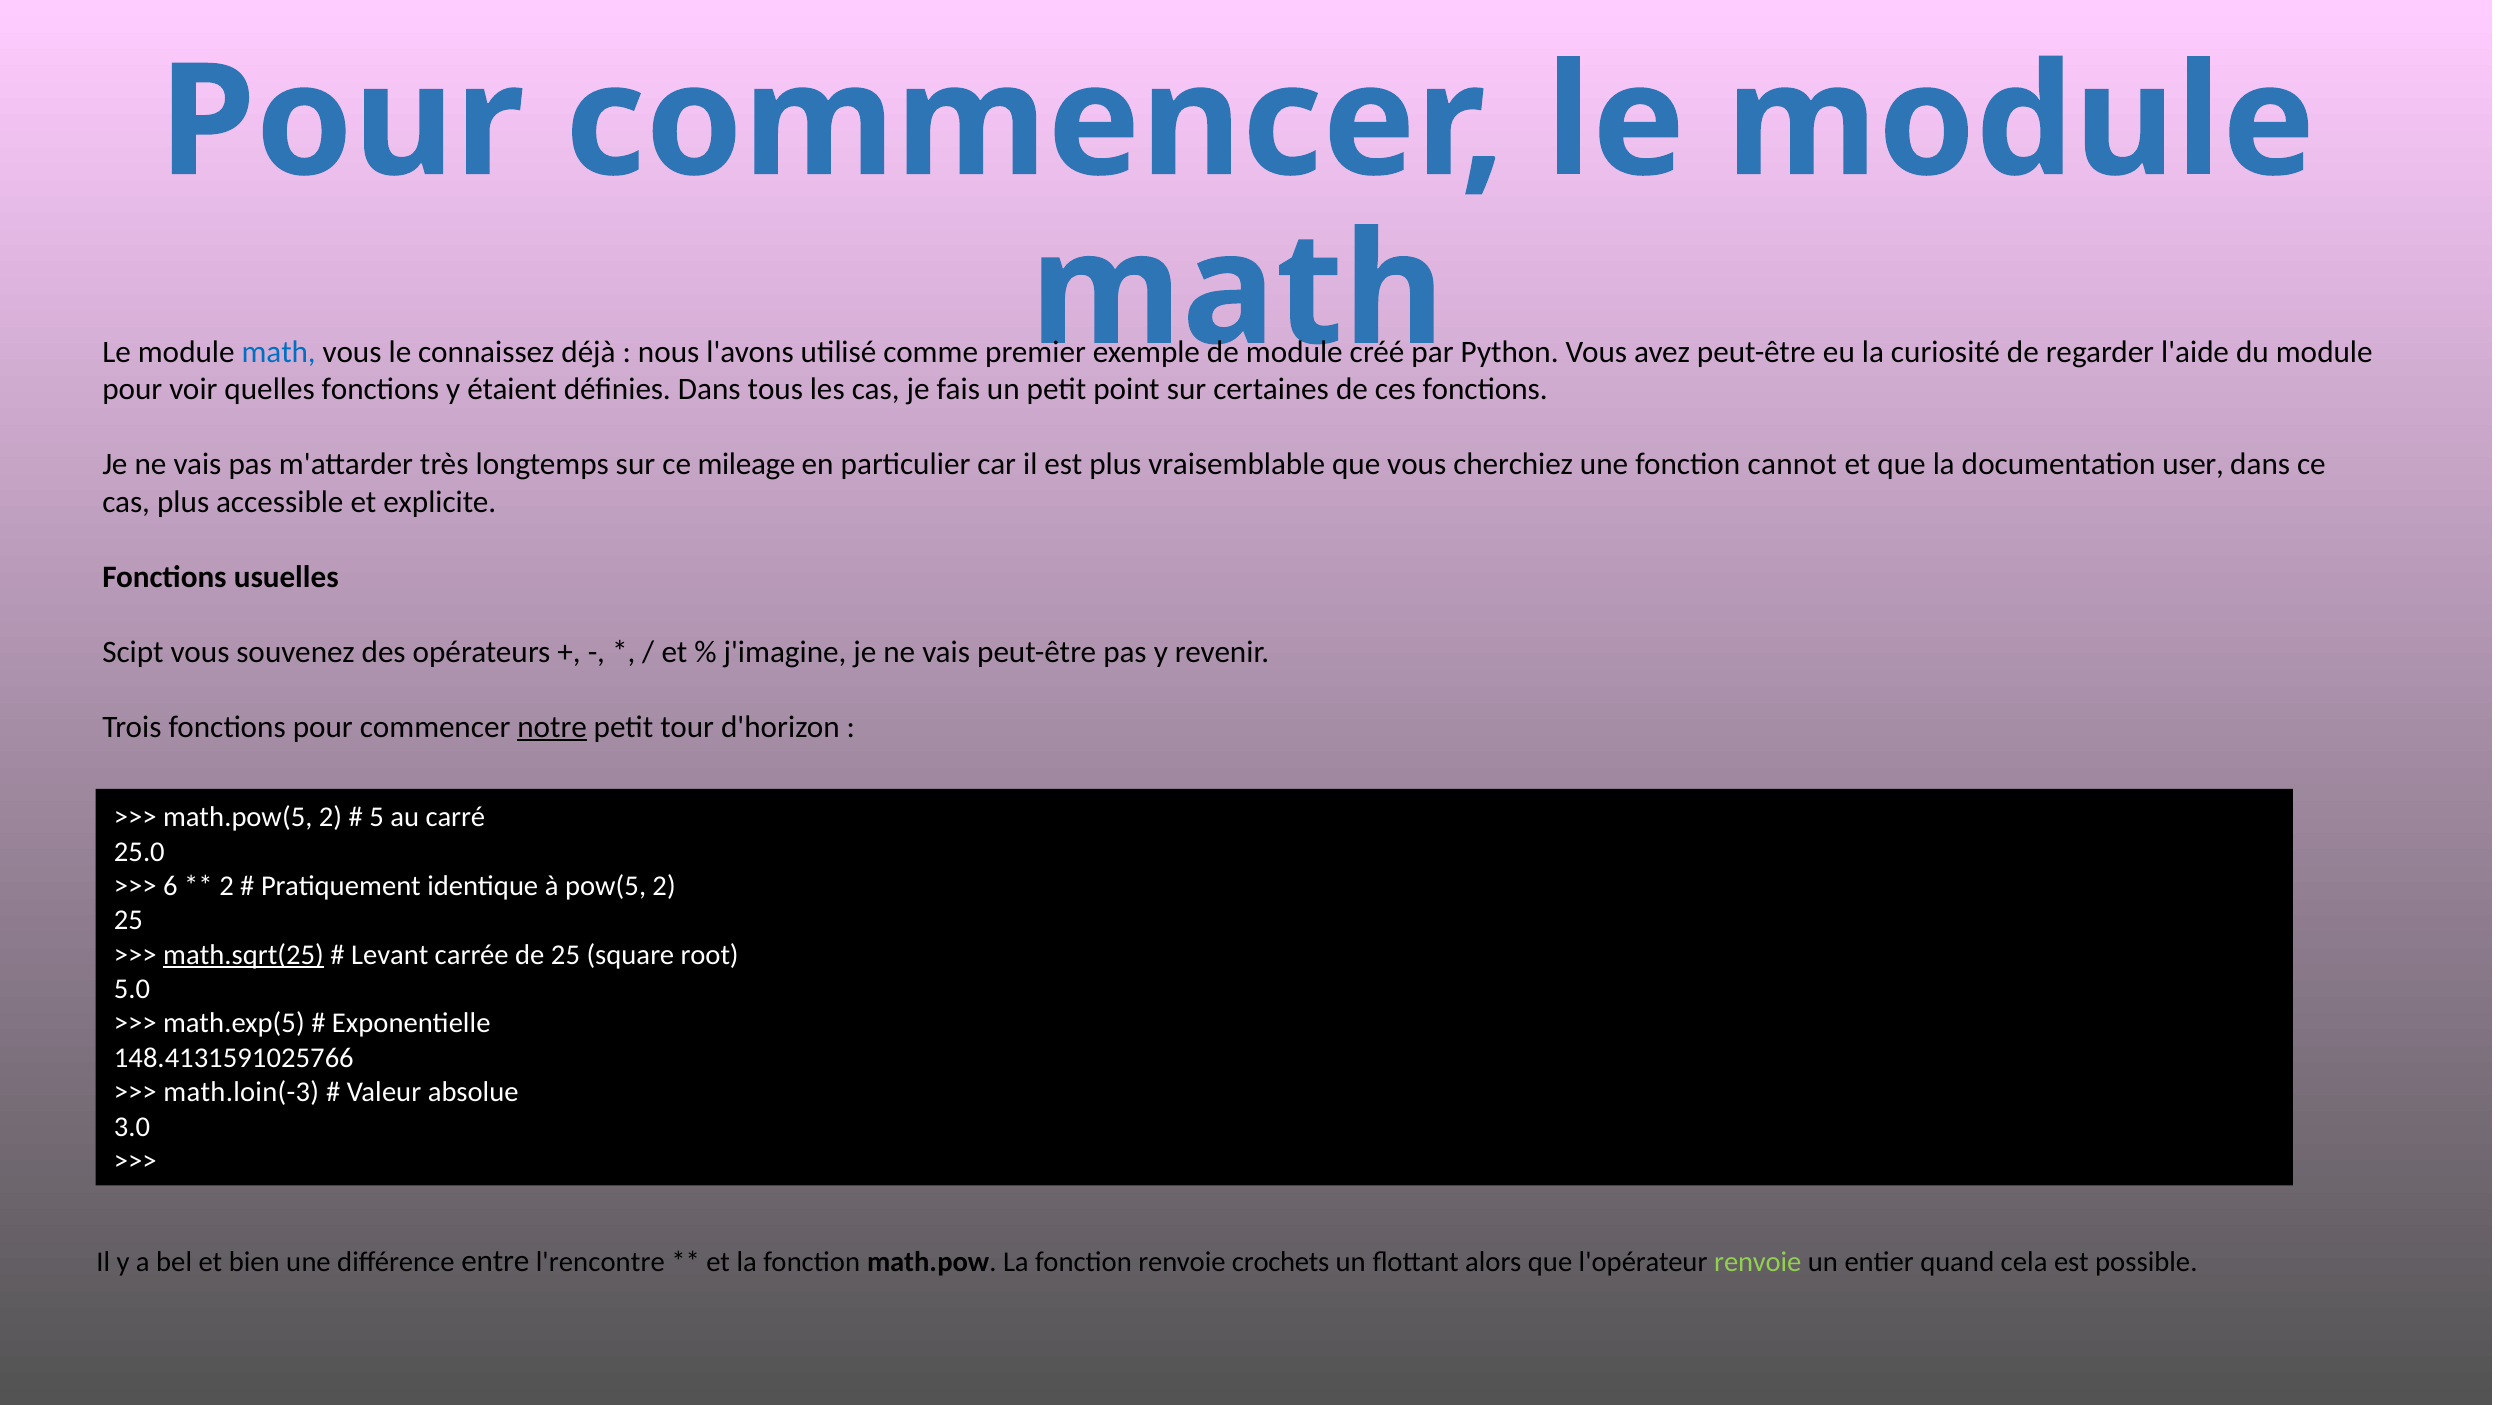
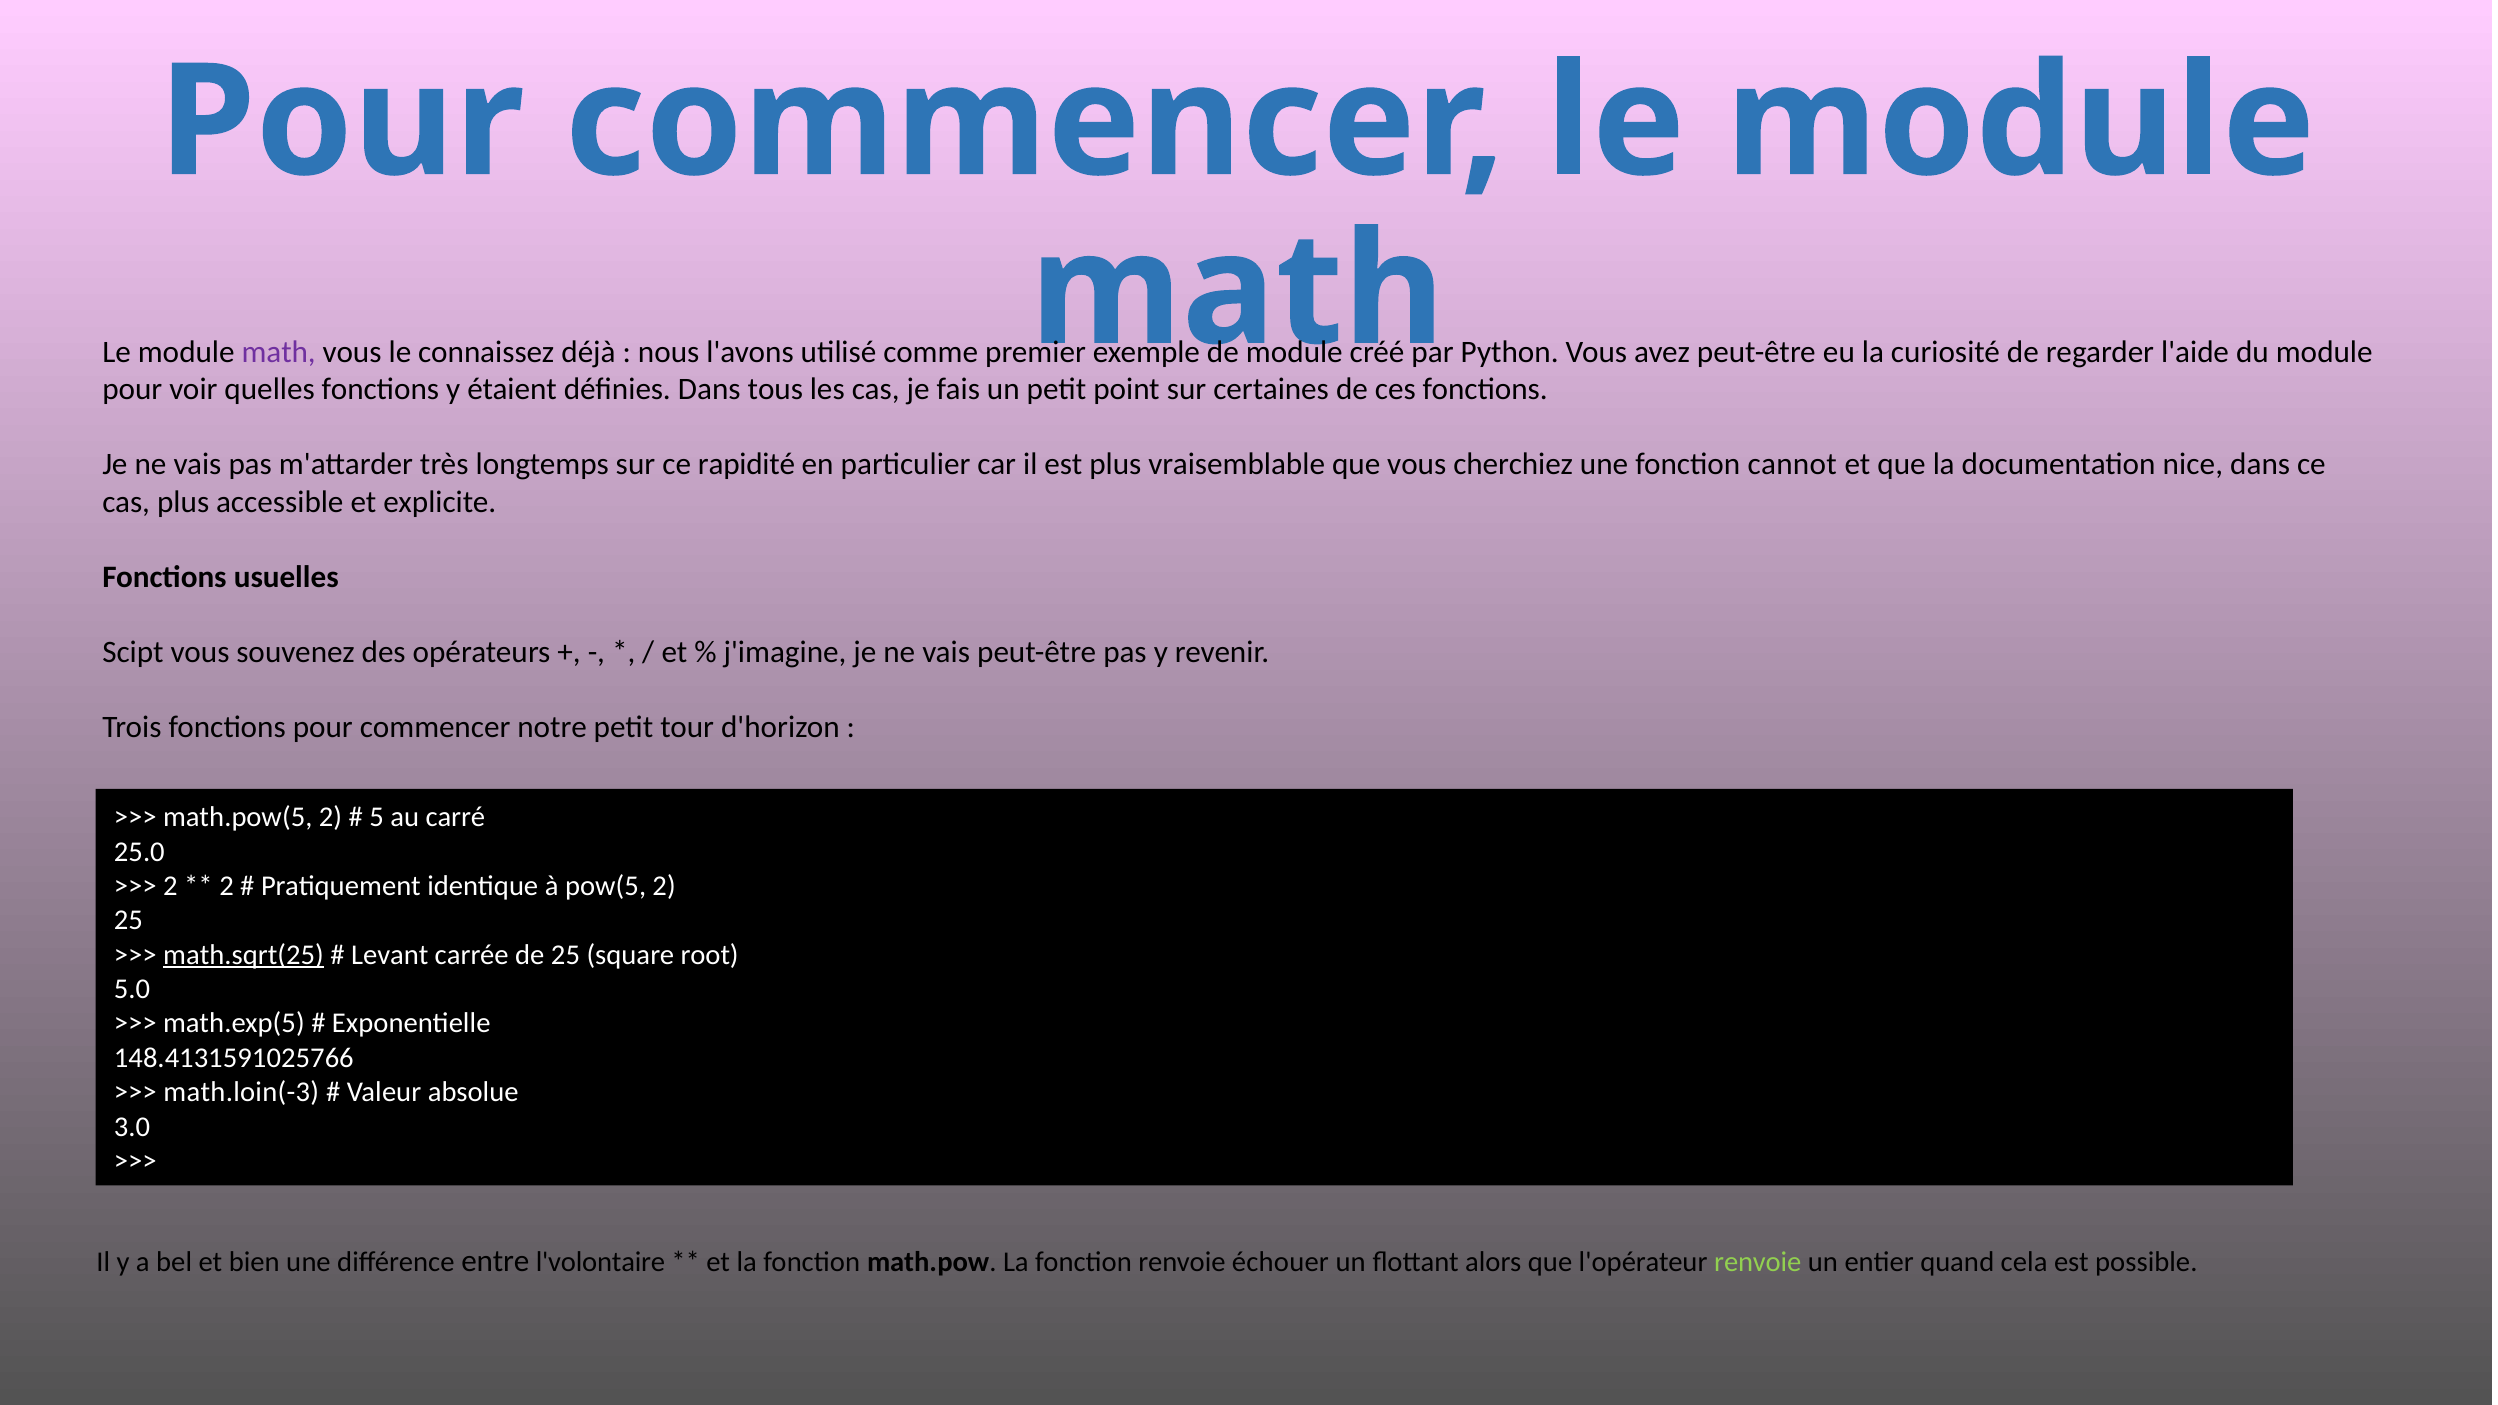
math colour: blue -> purple (279, 352)
mileage: mileage -> rapidité (747, 465)
user: user -> nice (2193, 465)
notre underline: present -> none (552, 727)
6: 6 -> 2 (170, 886)
l'rencontre: l'rencontre -> l'volontaire (600, 1262)
crochets: crochets -> échouer (1280, 1262)
